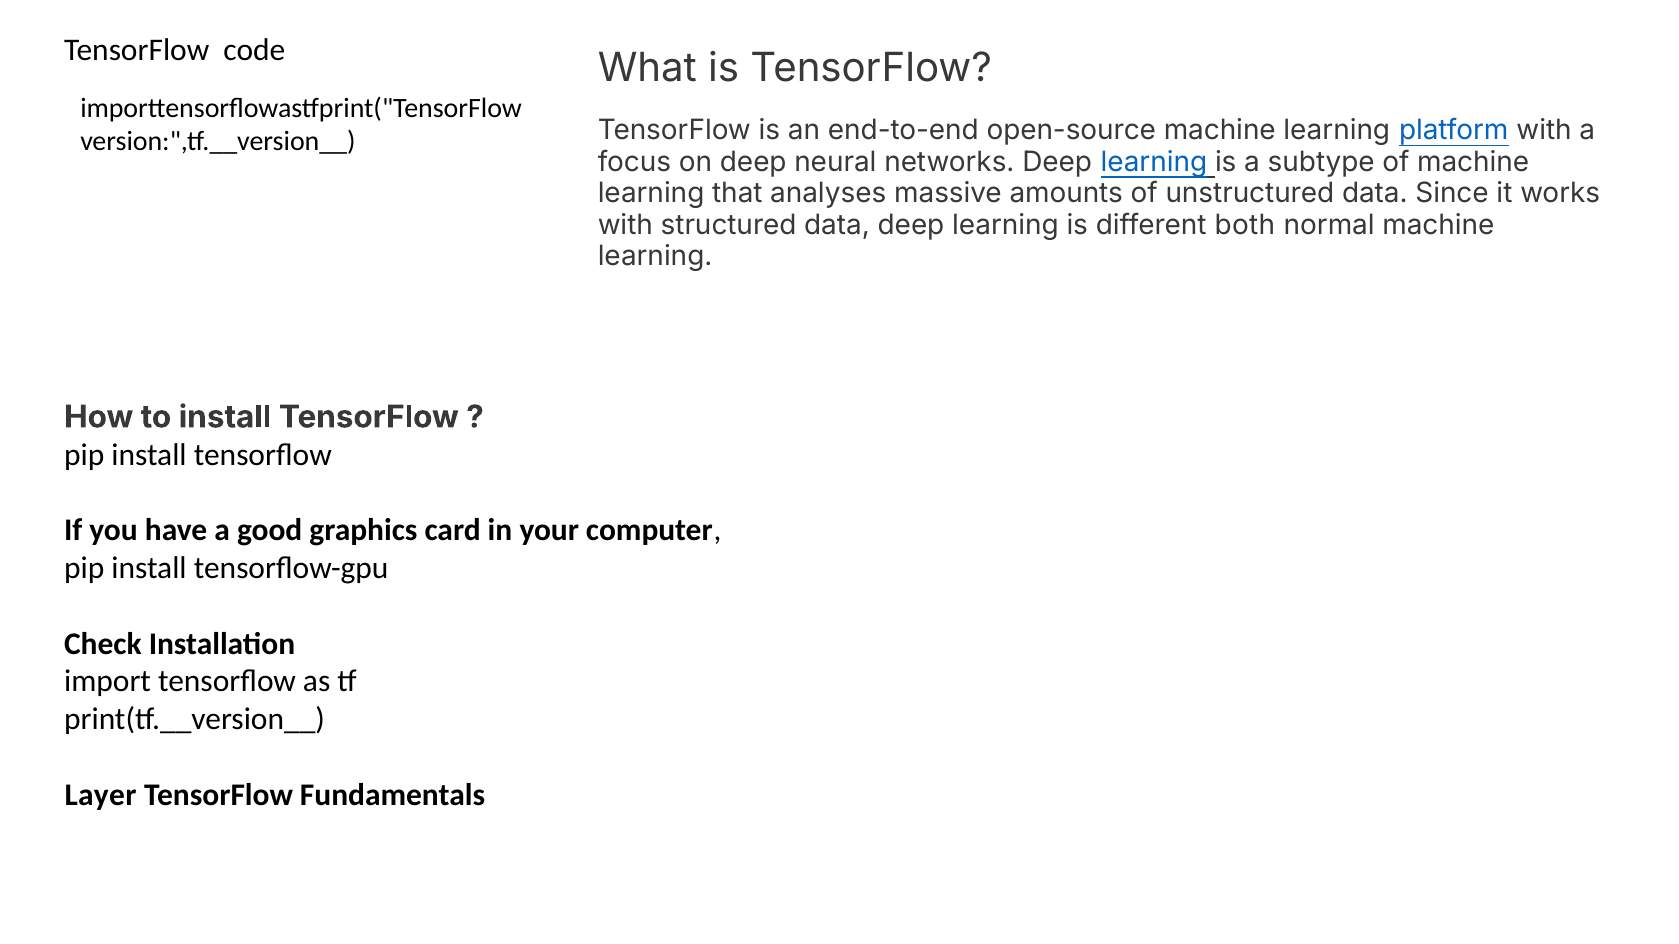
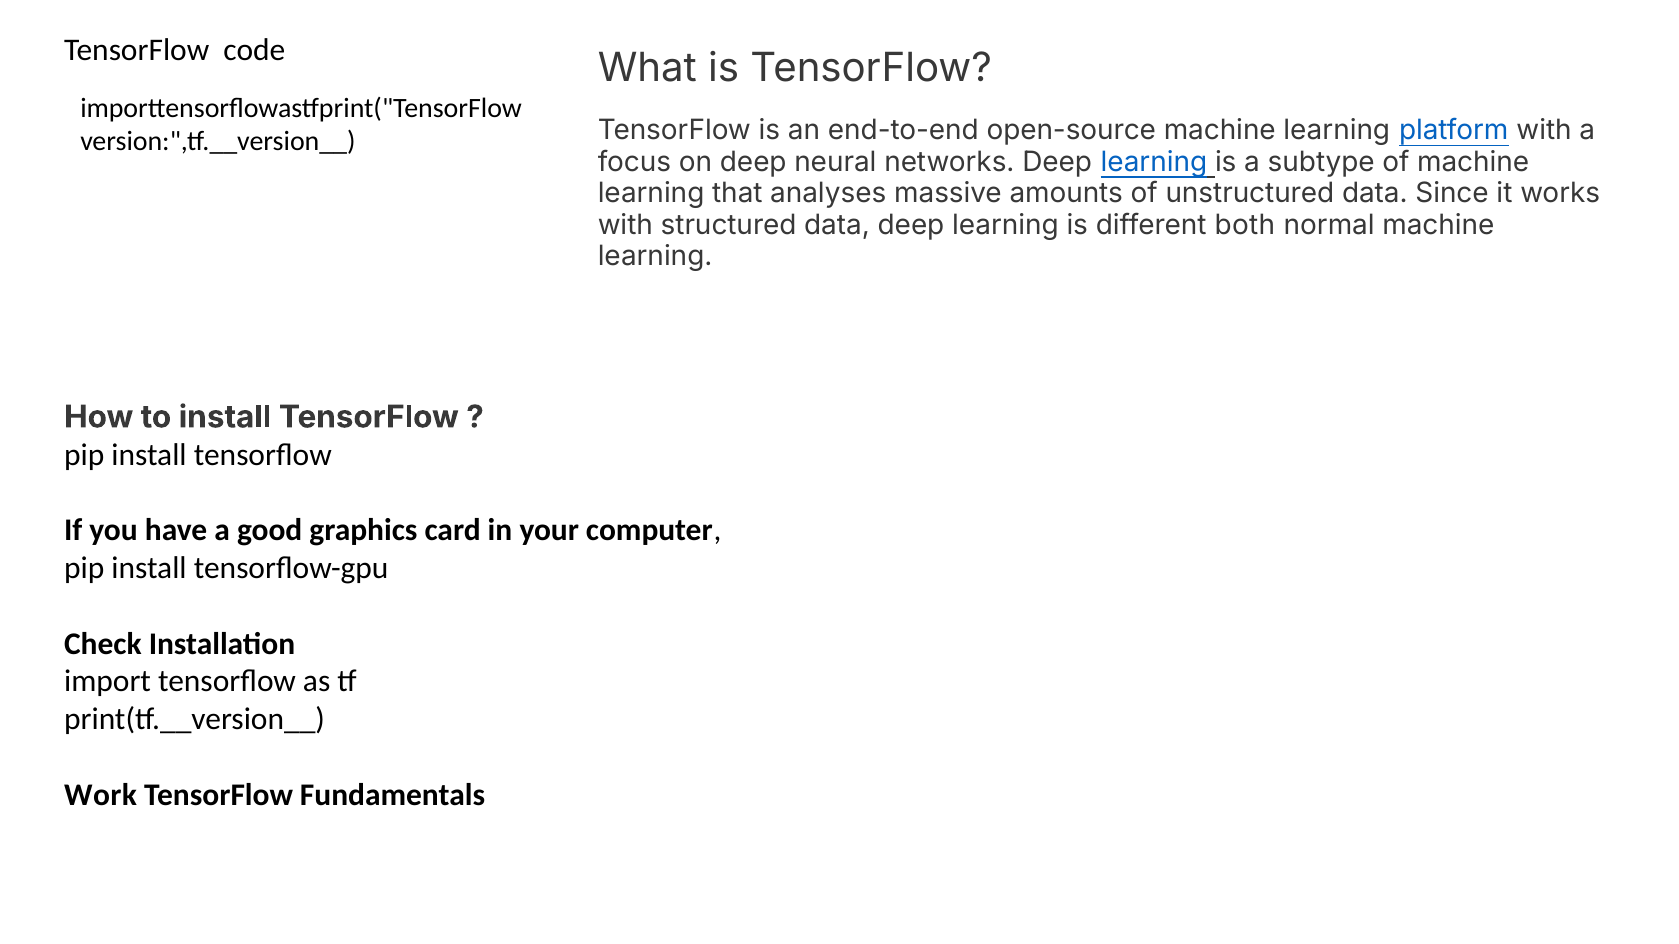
Layer: Layer -> Work (101, 795)
